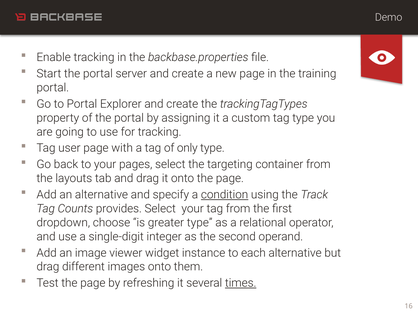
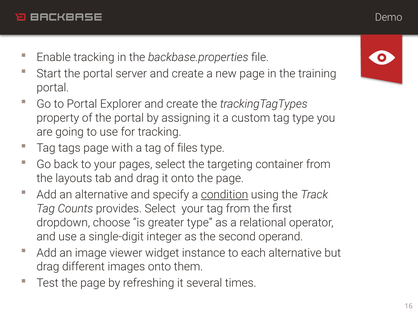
user: user -> tags (69, 148)
only: only -> files (187, 148)
times underline: present -> none (241, 283)
